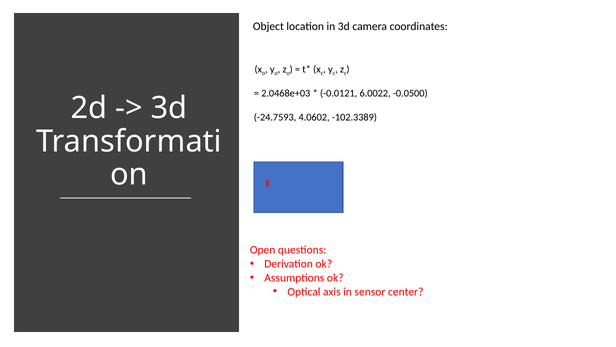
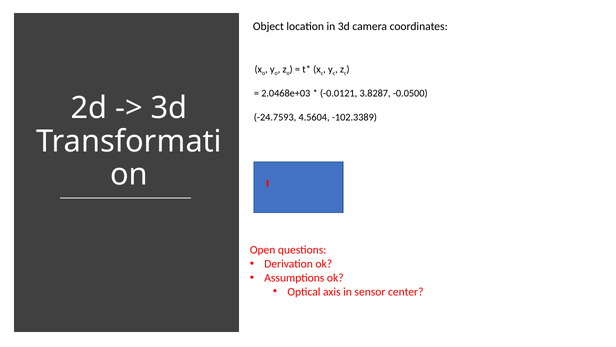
6.0022: 6.0022 -> 3.8287 (375, 93)
4.0602: 4.0602 -> 4.5604 (314, 117)
